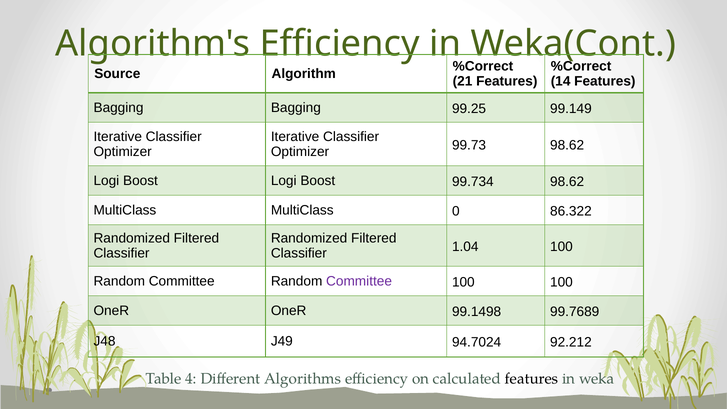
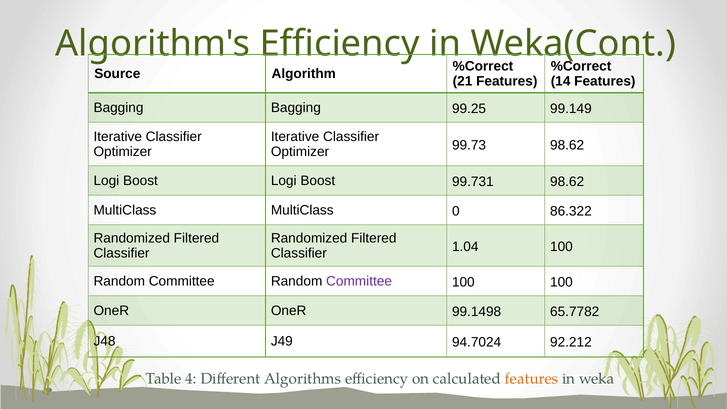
99.734: 99.734 -> 99.731 (473, 182)
99.7689: 99.7689 -> 65.7782 (575, 312)
features colour: black -> orange (532, 379)
